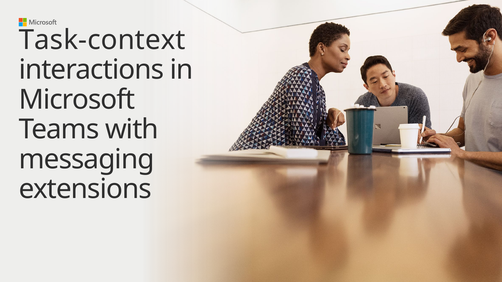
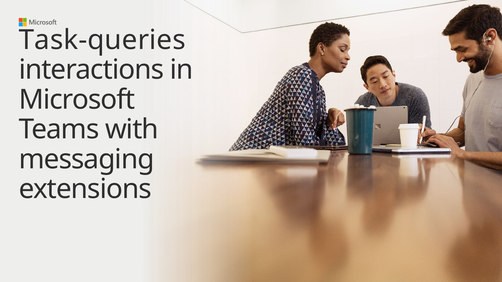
Task-context: Task-context -> Task-queries (102, 40)
